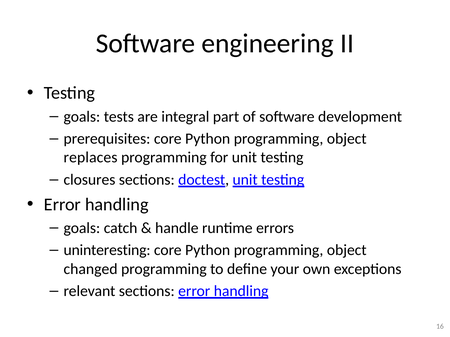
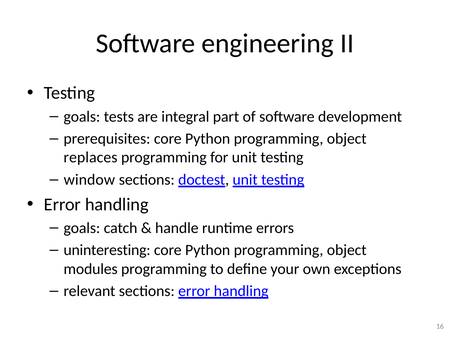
closures: closures -> window (89, 180)
changed: changed -> modules (91, 269)
